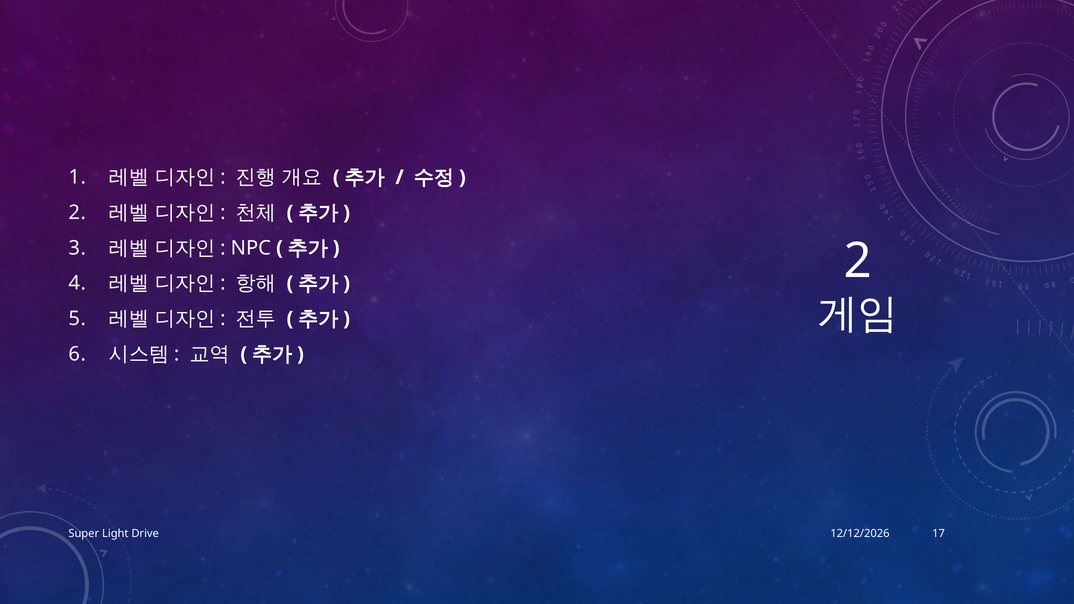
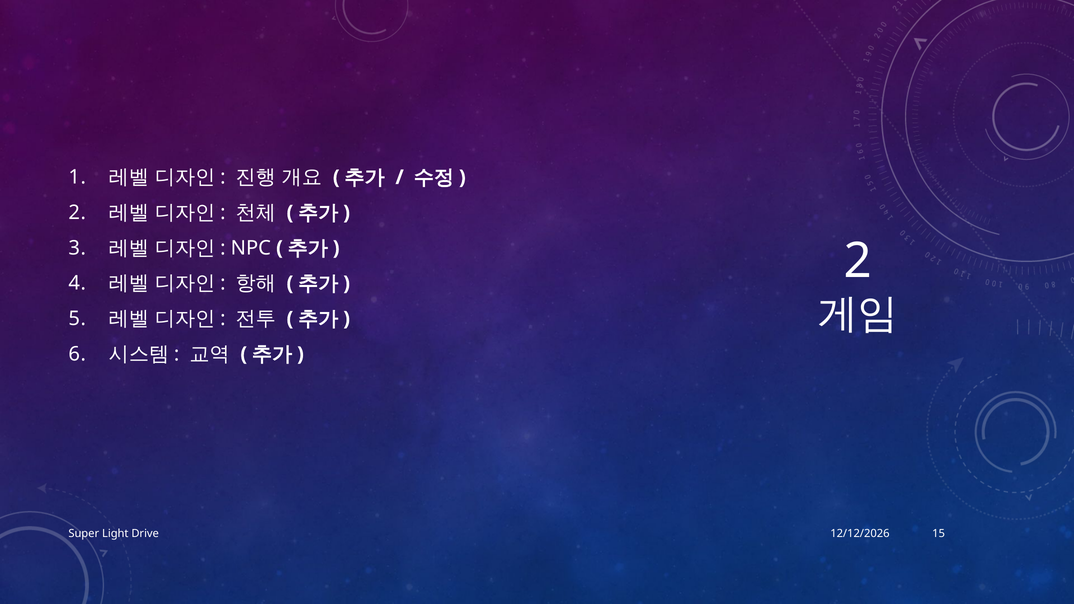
17: 17 -> 15 (939, 534)
